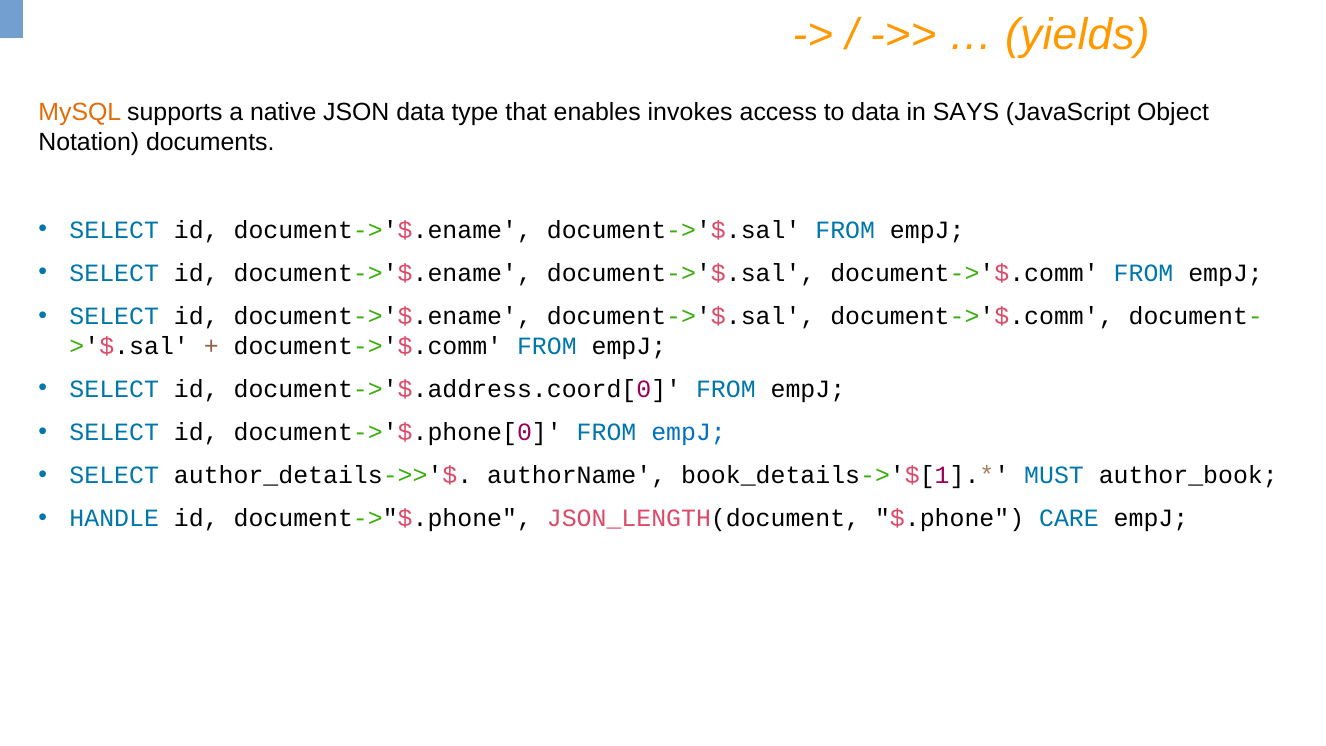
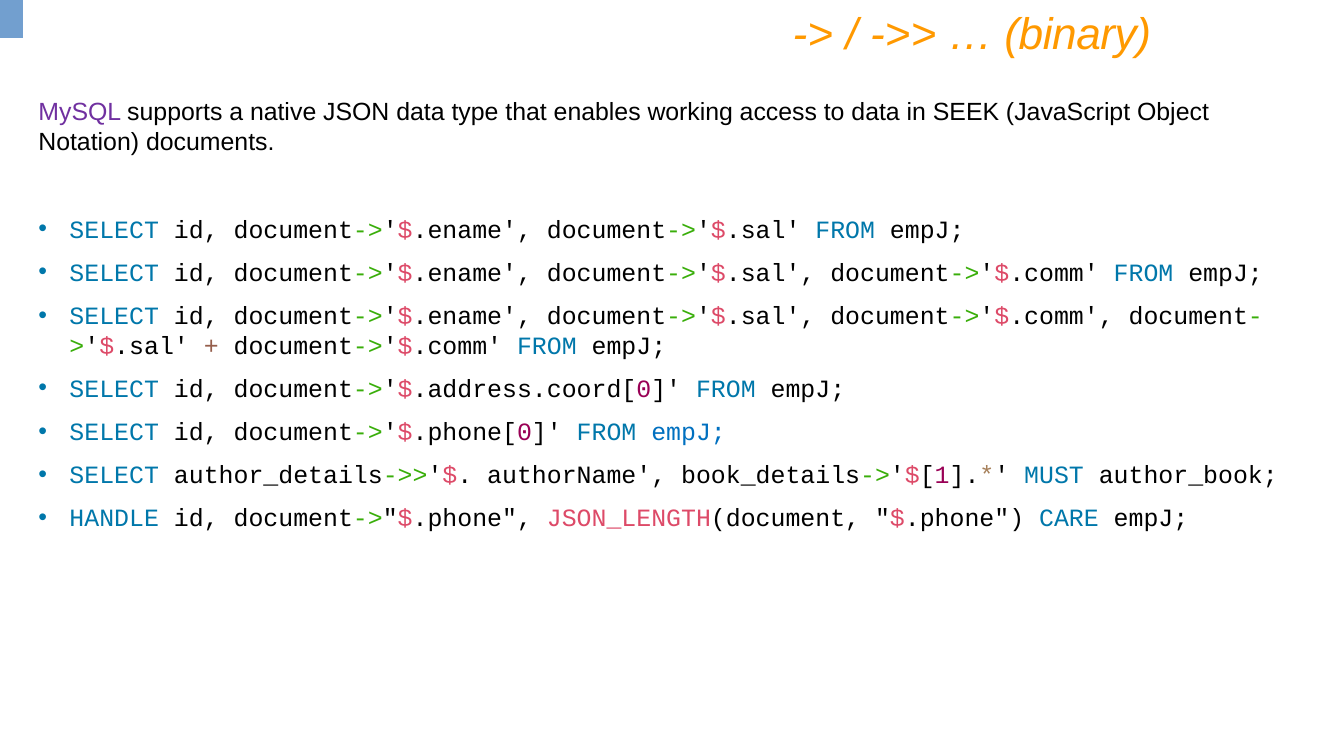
yields: yields -> binary (1078, 35)
MySQL colour: orange -> purple (80, 113)
invokes: invokes -> working (690, 113)
SAYS: SAYS -> SEEK (966, 113)
